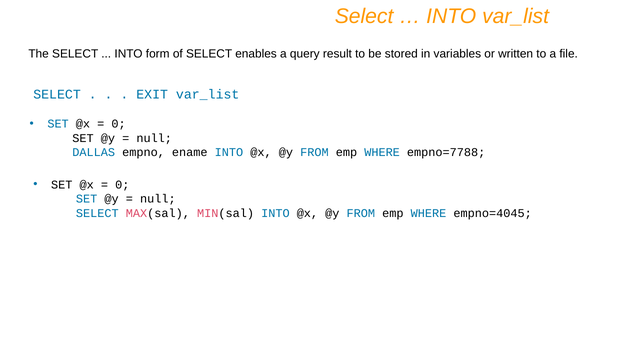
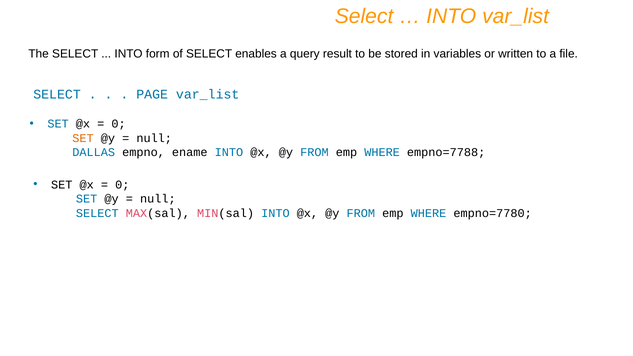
EXIT: EXIT -> PAGE (152, 94)
SET colour: black -> orange (83, 138)
empno=4045: empno=4045 -> empno=7780 (493, 213)
